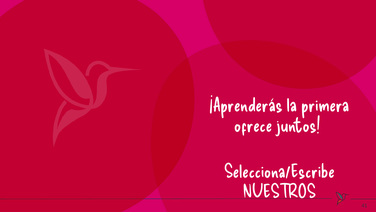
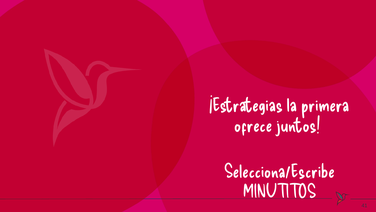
¡Aprenderás: ¡Aprenderás -> ¡Estrategias (246, 105)
NUESTROS: NUESTROS -> MINUTITOS (280, 192)
